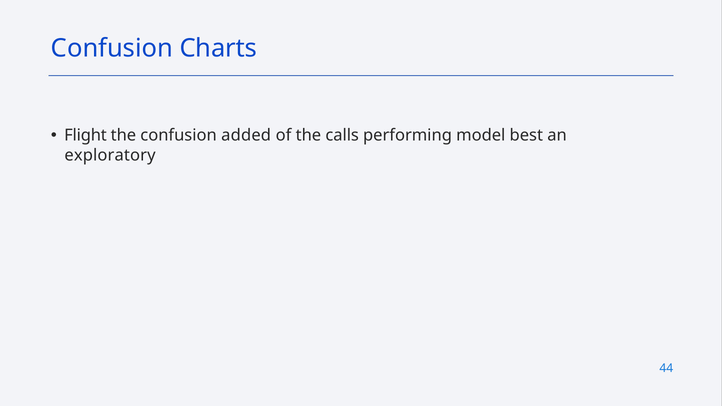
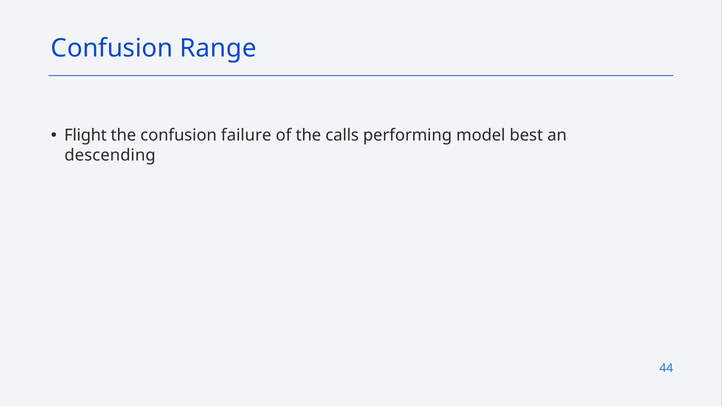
Charts: Charts -> Range (218, 48)
added: added -> failure (246, 136)
exploratory: exploratory -> descending (110, 155)
